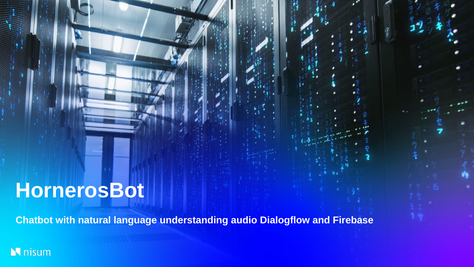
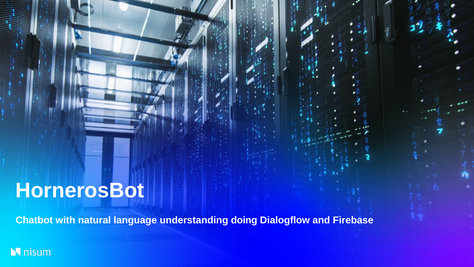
audio: audio -> doing (244, 220)
